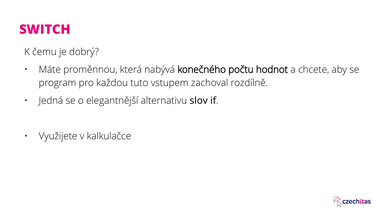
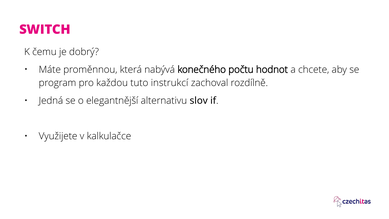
vstupem: vstupem -> instrukcí (170, 83)
